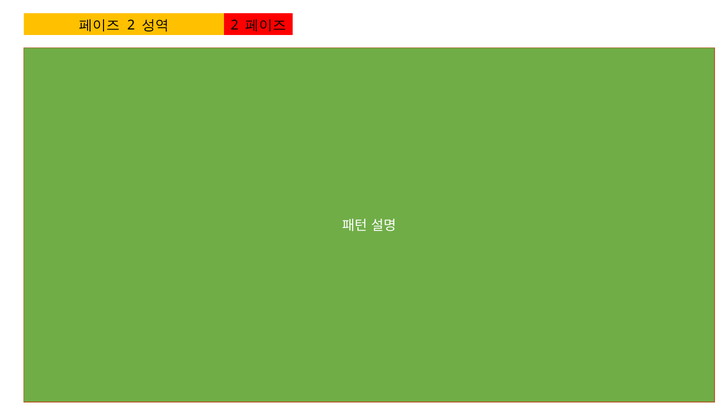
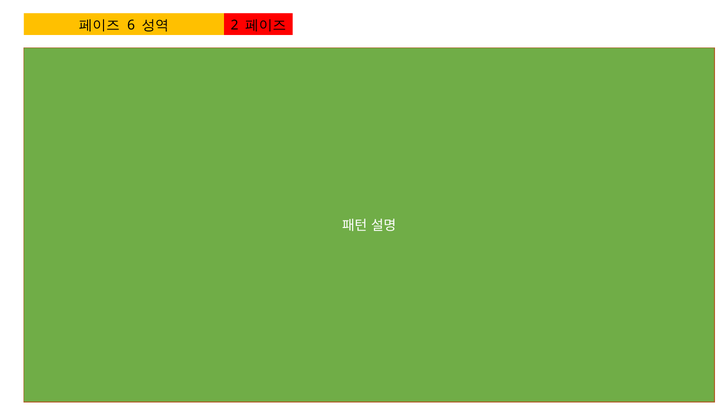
2: 2 -> 6 (131, 25)
